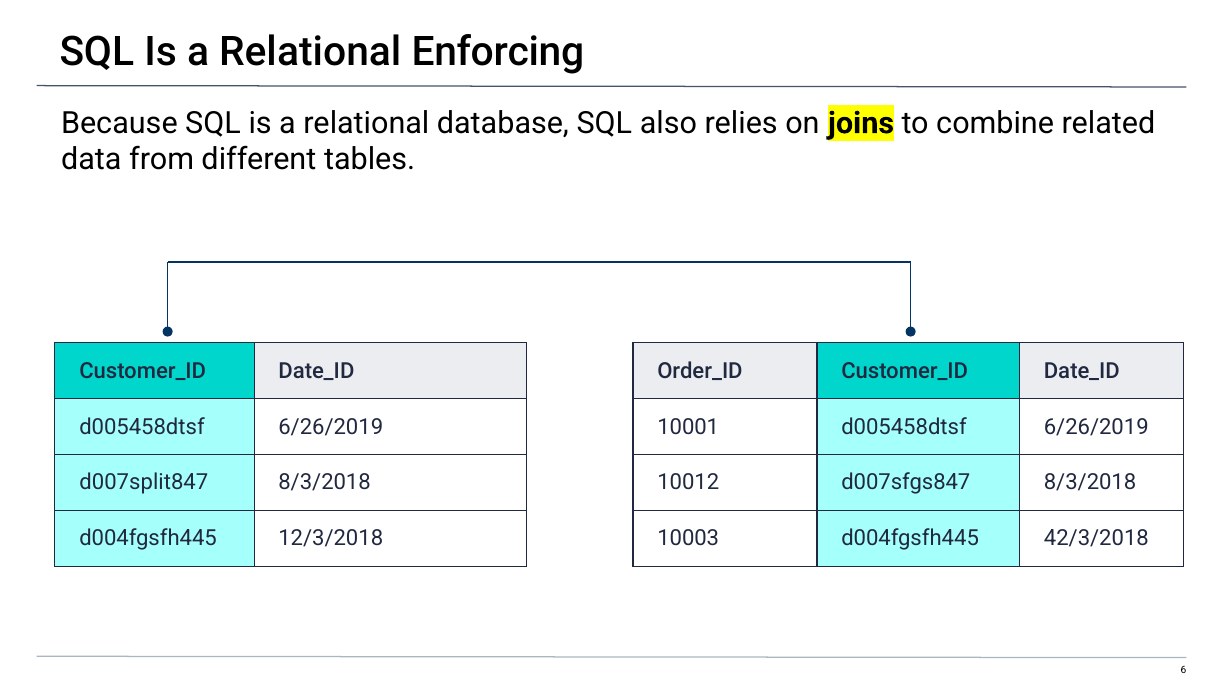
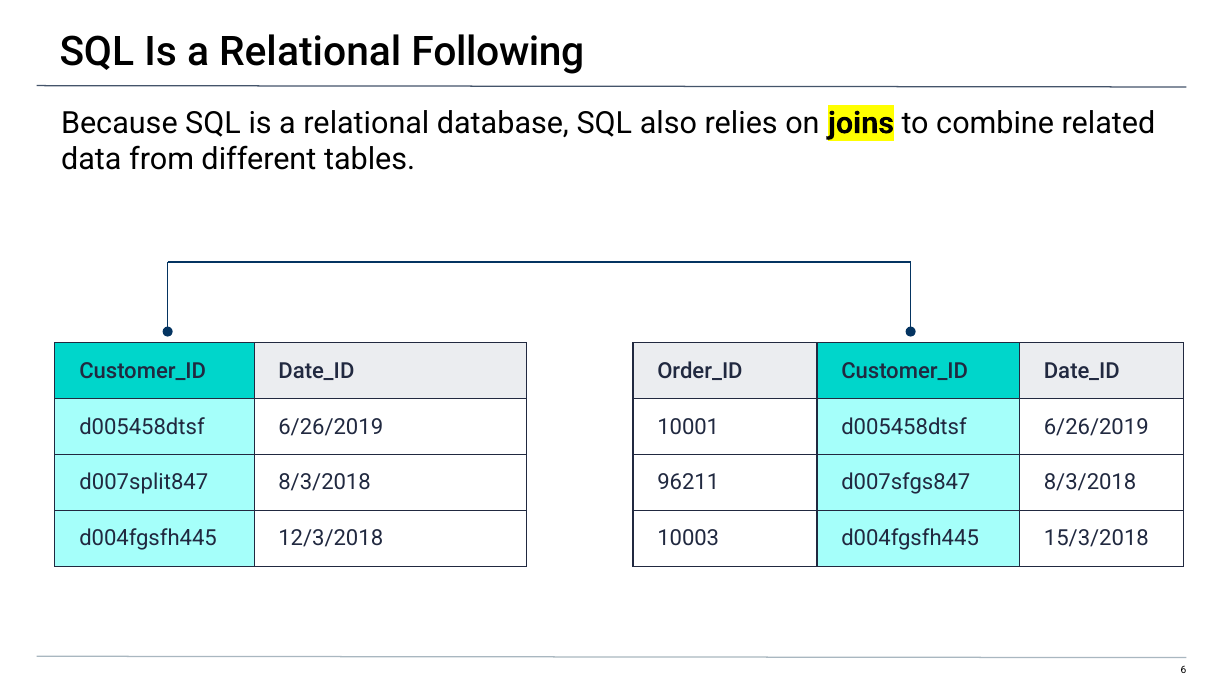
Enforcing: Enforcing -> Following (498, 52)
10012: 10012 -> 96211 (688, 483)
42/3/2018: 42/3/2018 -> 15/3/2018 (1096, 538)
